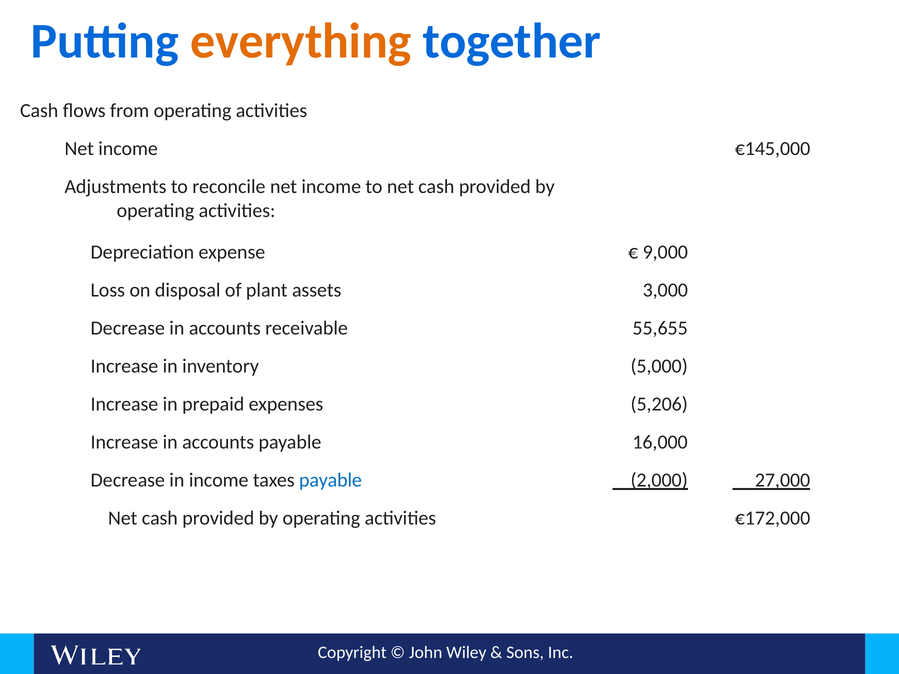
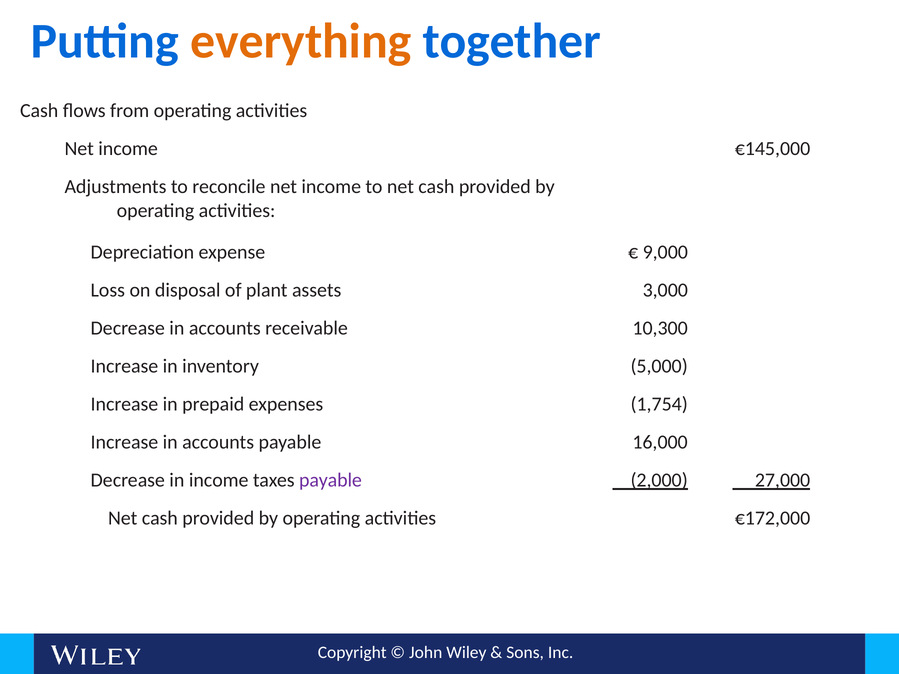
55,655: 55,655 -> 10,300 (660, 328)
5,206: 5,206 -> 1,754 (659, 404)
payable colour: blue -> purple (330, 480)
